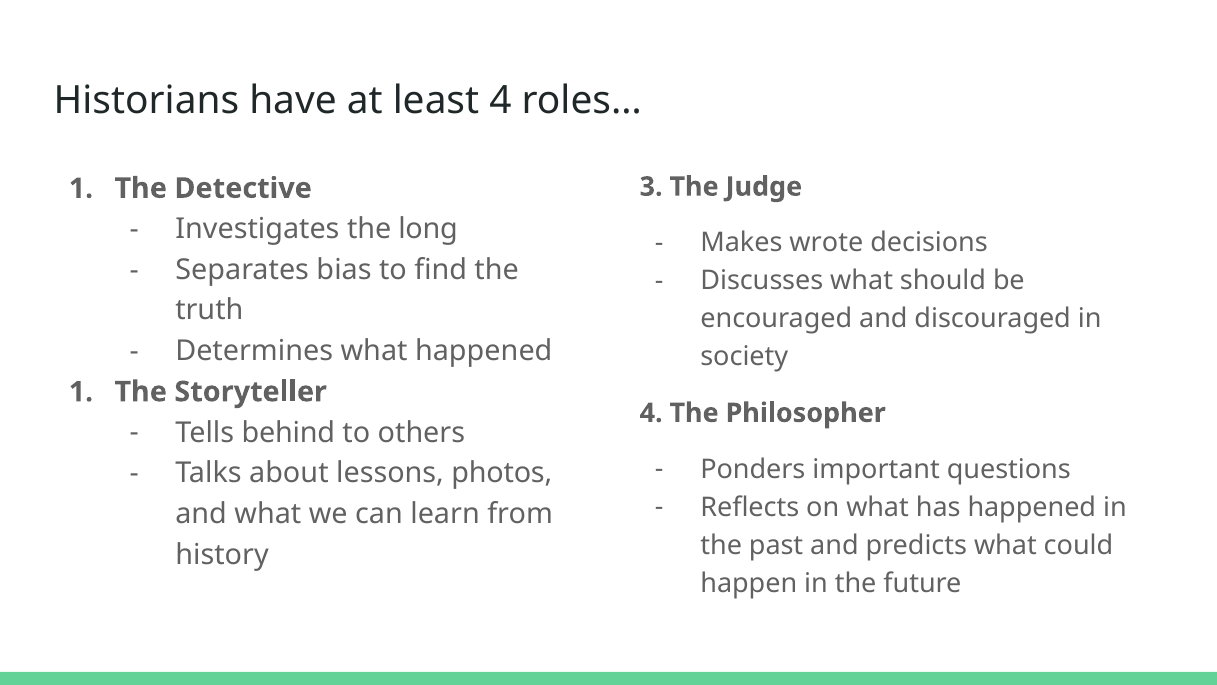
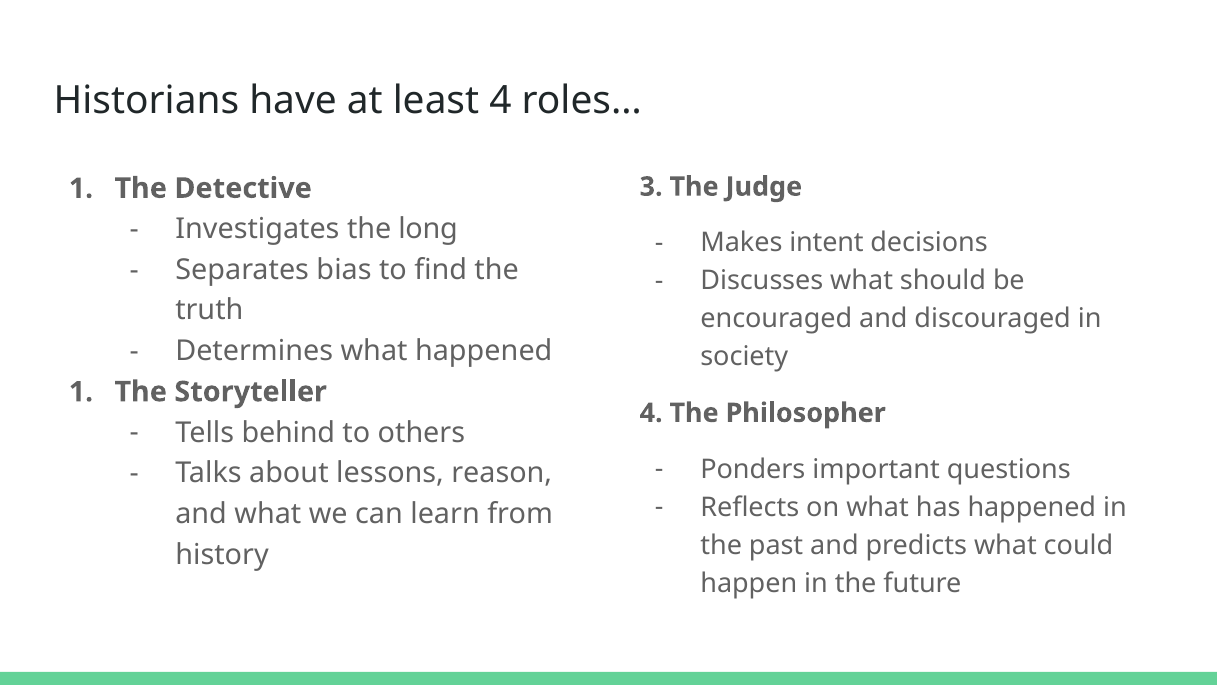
wrote: wrote -> intent (826, 243)
photos: photos -> reason (502, 473)
